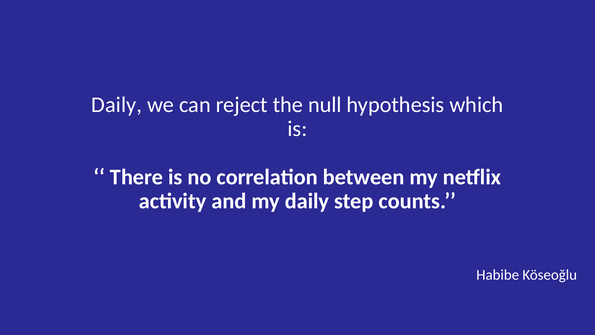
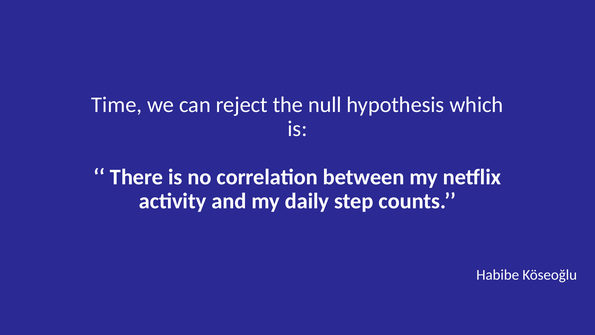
Daily: Daily -> Time (117, 105)
